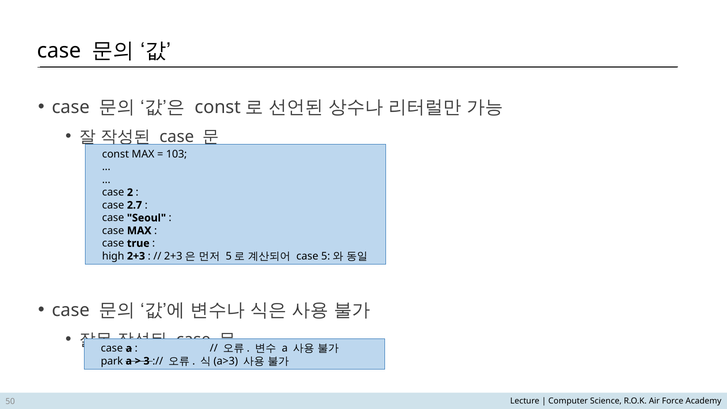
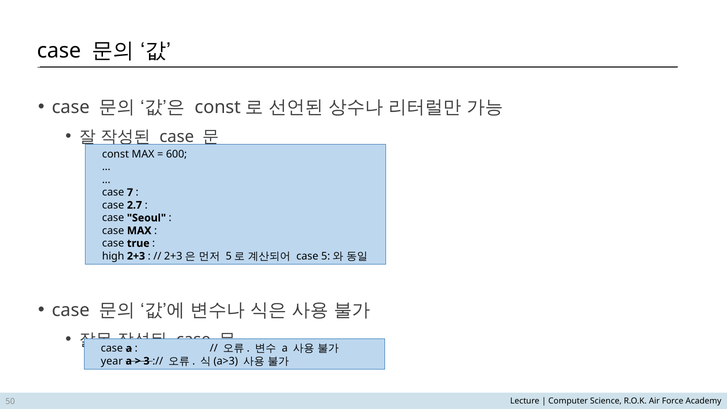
103: 103 -> 600 (177, 154)
2: 2 -> 7 (130, 192)
park: park -> year (112, 361)
